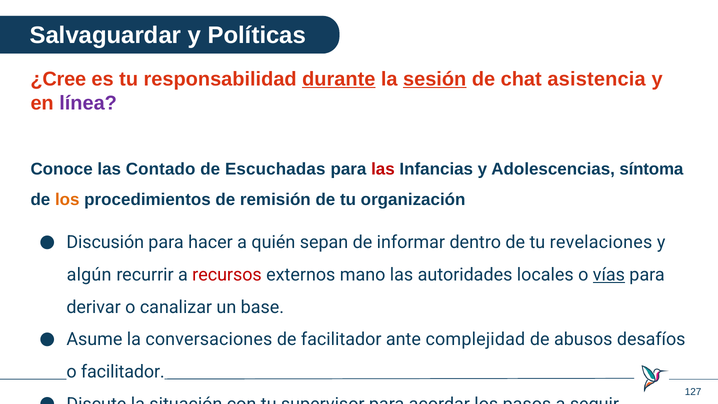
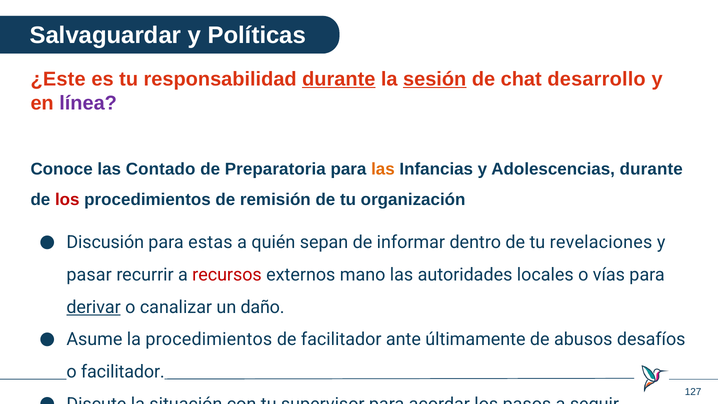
¿Cree: ¿Cree -> ¿Este (58, 79)
asistencia: asistencia -> desarrollo (597, 79)
Escuchadas: Escuchadas -> Preparatoria (275, 169)
las colour: red -> orange (383, 169)
Adolescencias síntoma: síntoma -> durante (651, 169)
los colour: orange -> red (67, 200)
hacer: hacer -> estas (210, 242)
algún: algún -> pasar (89, 275)
vías underline: present -> none (609, 275)
derivar underline: none -> present (94, 307)
base: base -> daño (263, 307)
la conversaciones: conversaciones -> procedimientos (209, 339)
complejidad: complejidad -> últimamente (475, 339)
